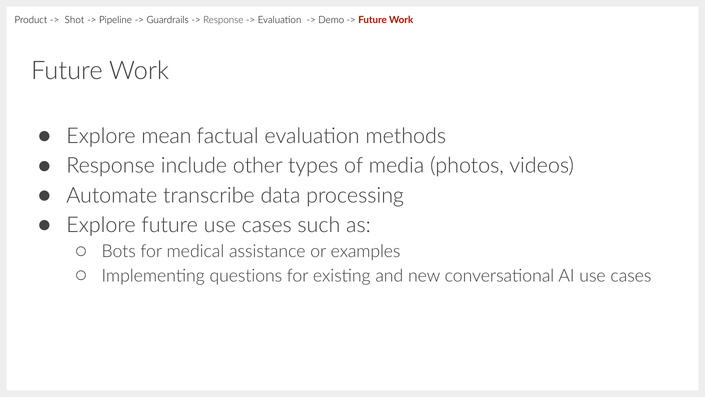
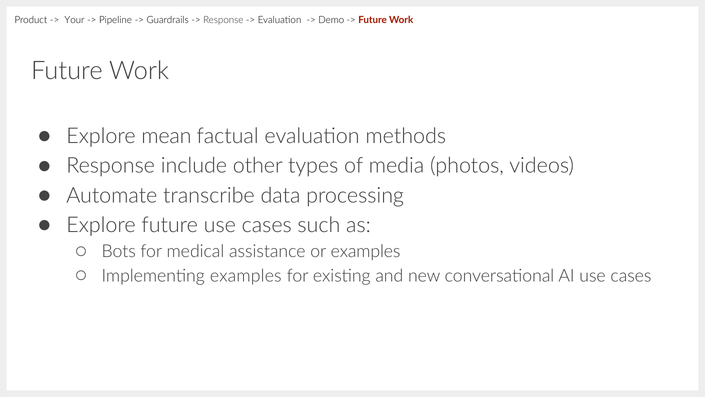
Shot: Shot -> Your (75, 20)
Implementing questions: questions -> examples (246, 276)
